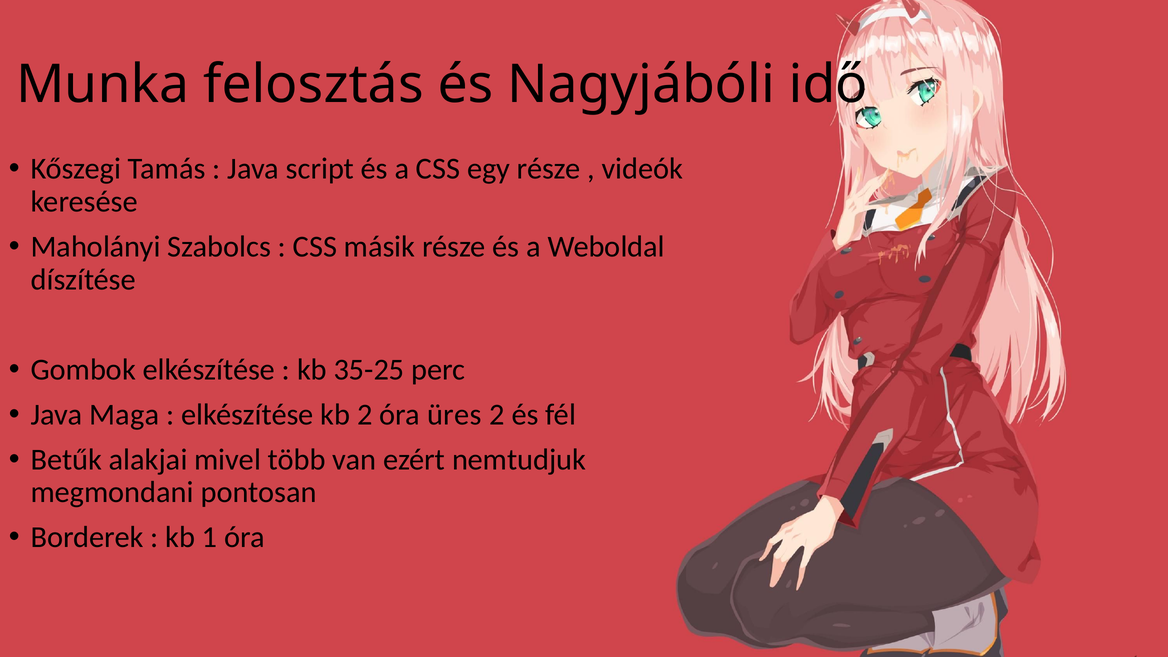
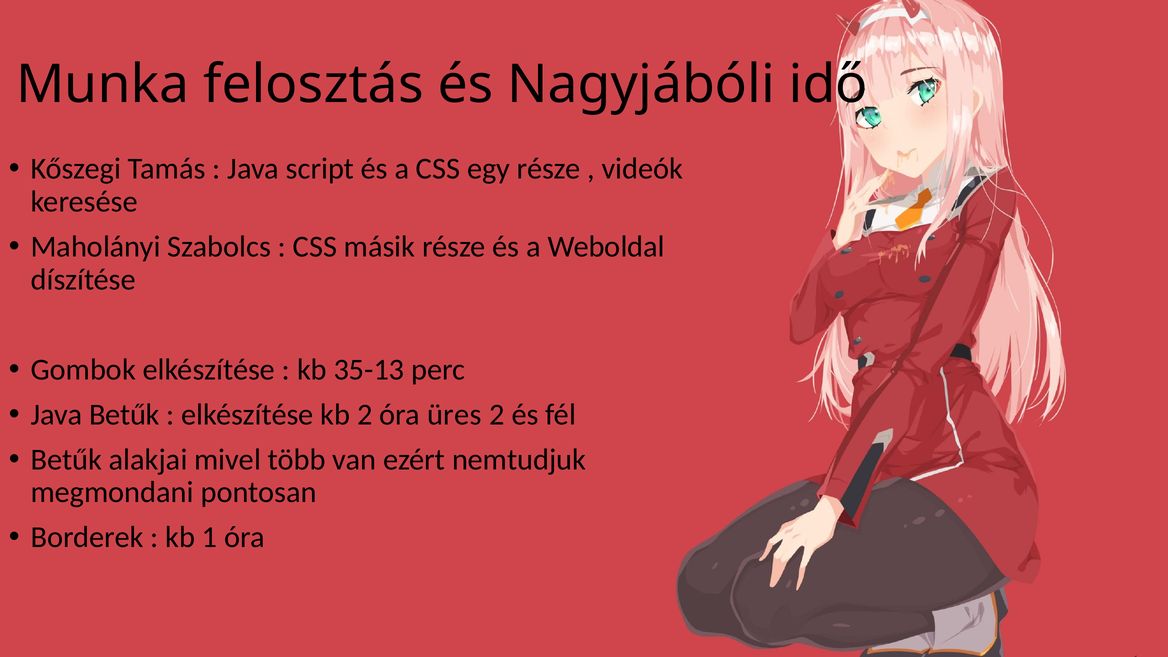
35-25: 35-25 -> 35-13 (369, 370)
Java Maga: Maga -> Betűk (124, 415)
